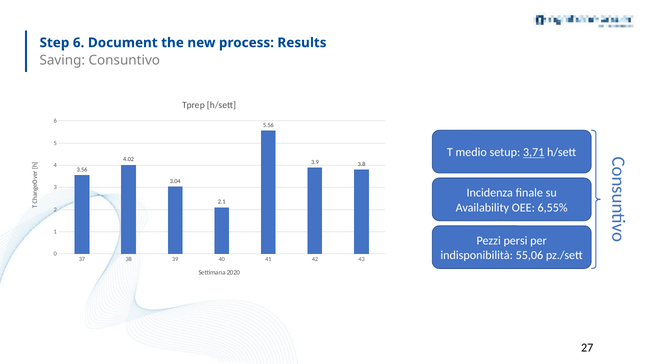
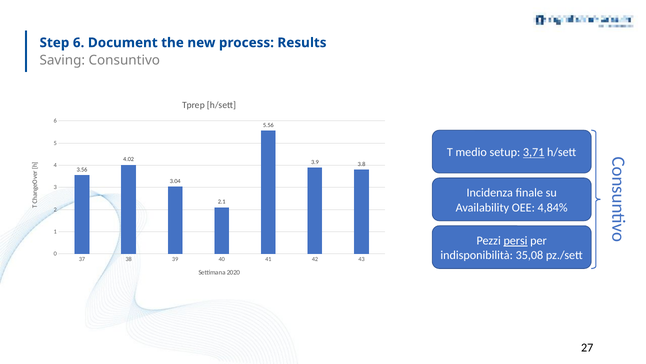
6,55%: 6,55% -> 4,84% (553, 207)
persi underline: none -> present (516, 240)
55,06: 55,06 -> 35,08 (529, 255)
